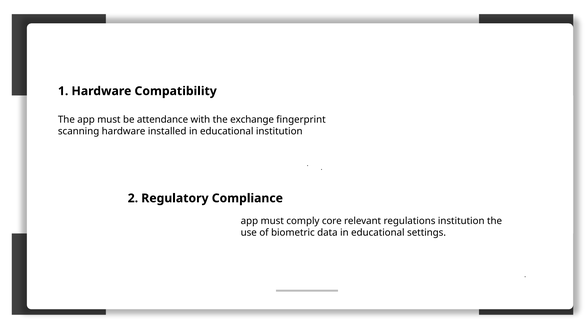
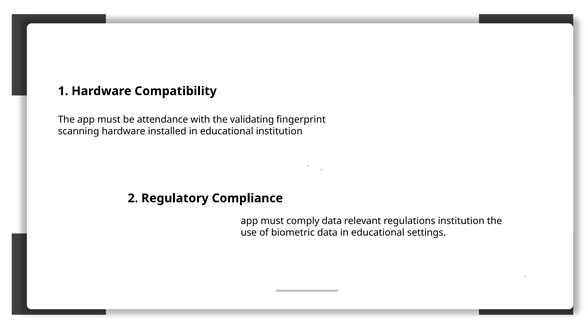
exchange: exchange -> validating (252, 120)
comply core: core -> data (332, 221)
